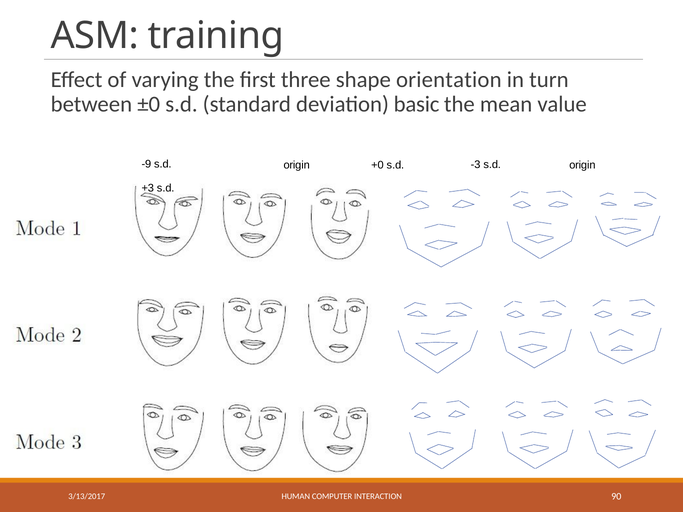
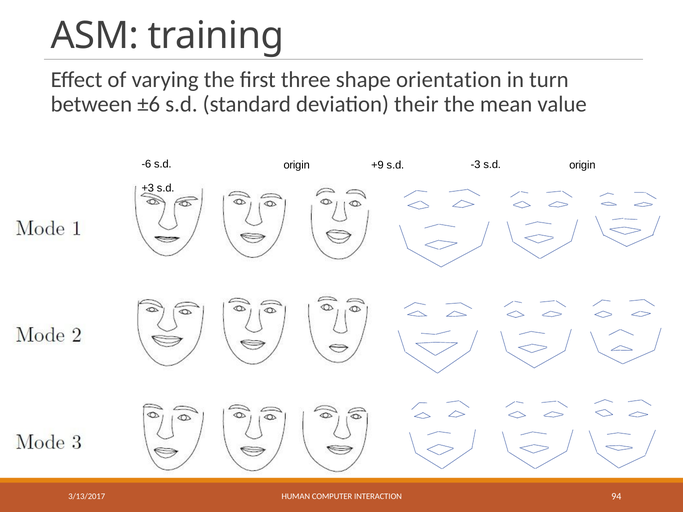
±0: ±0 -> ±6 (149, 104)
basic: basic -> their (416, 104)
-9: -9 -> -6 (146, 164)
+0: +0 -> +9 (377, 165)
90: 90 -> 94 (616, 497)
